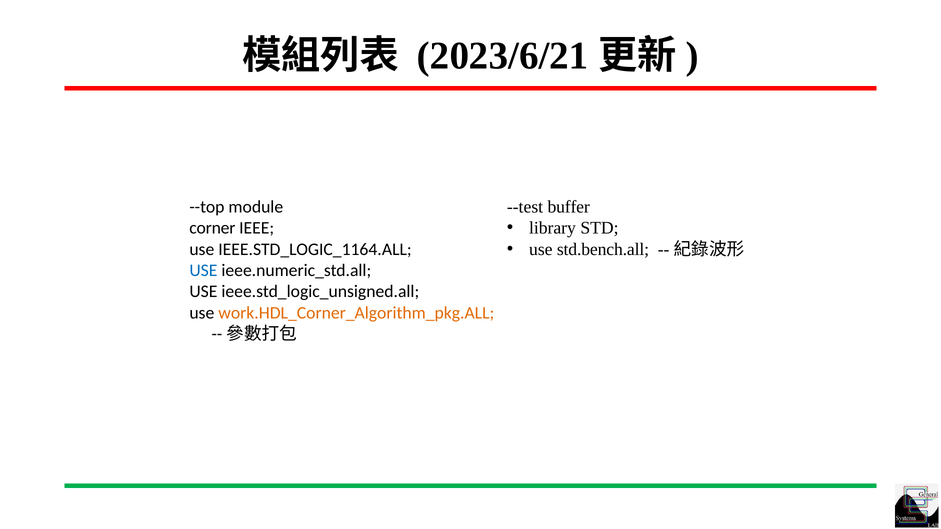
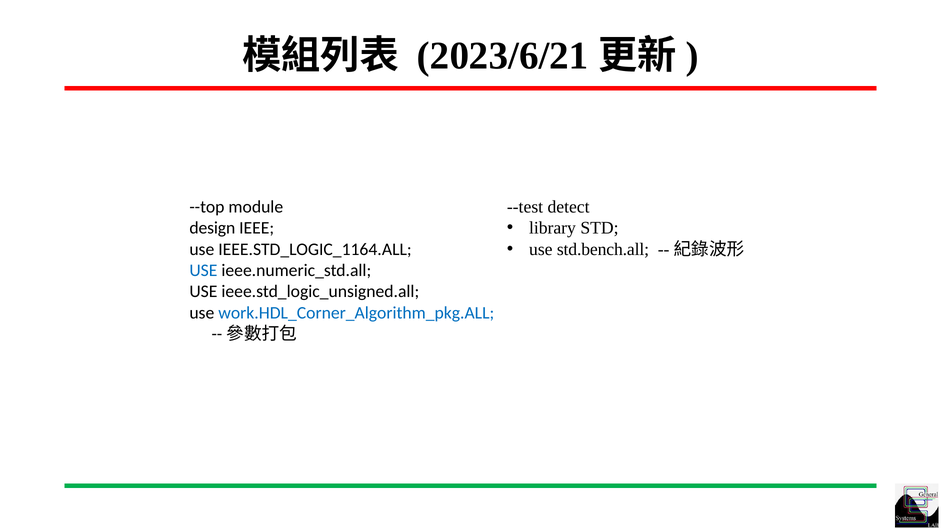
buffer: buffer -> detect (569, 207)
corner: corner -> design (212, 228)
work.HDL_Corner_Algorithm_pkg.ALL colour: orange -> blue (356, 313)
